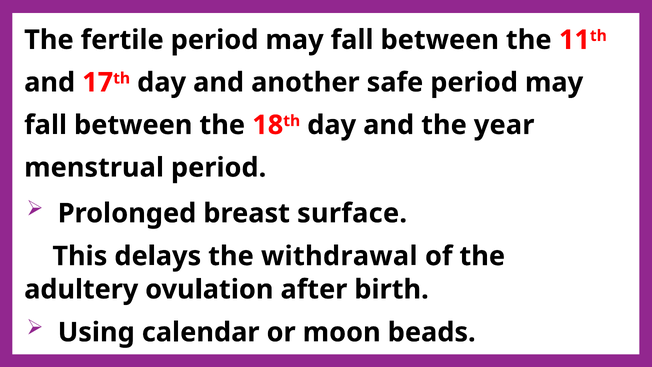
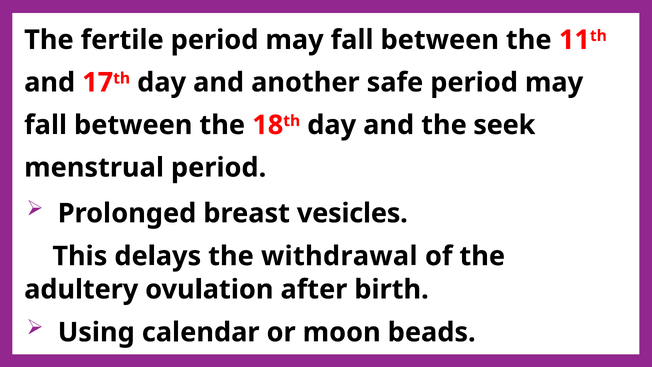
year: year -> seek (504, 125)
surface: surface -> vesicles (352, 213)
